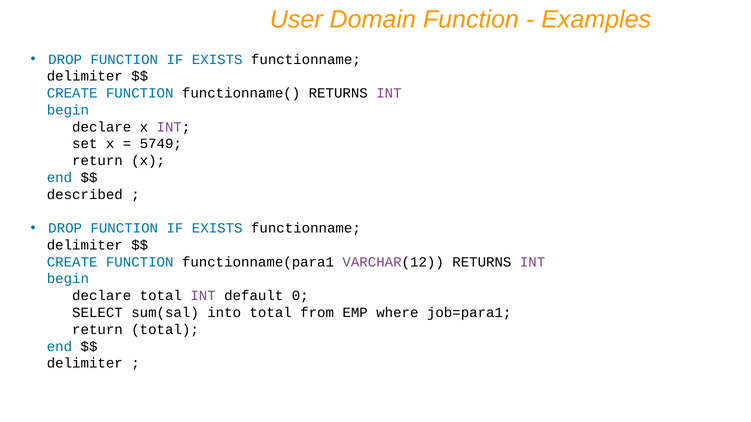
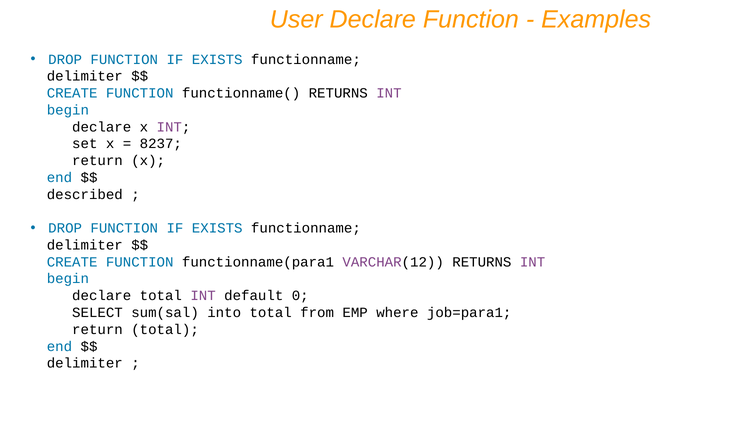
User Domain: Domain -> Declare (373, 20)
5749: 5749 -> 8237 (161, 144)
